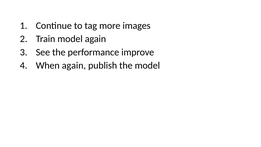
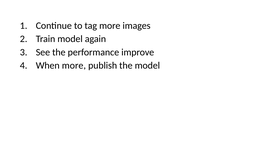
When again: again -> more (74, 65)
